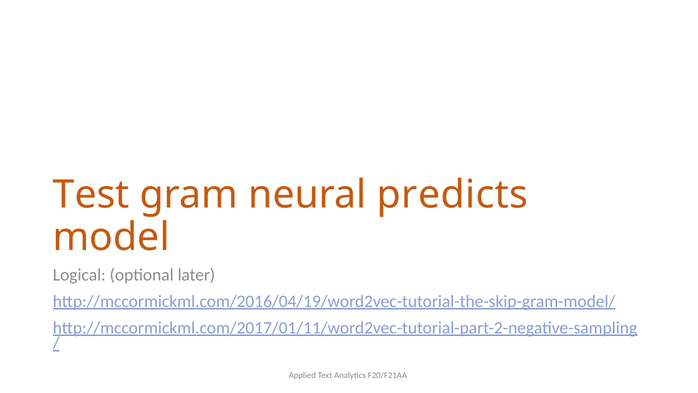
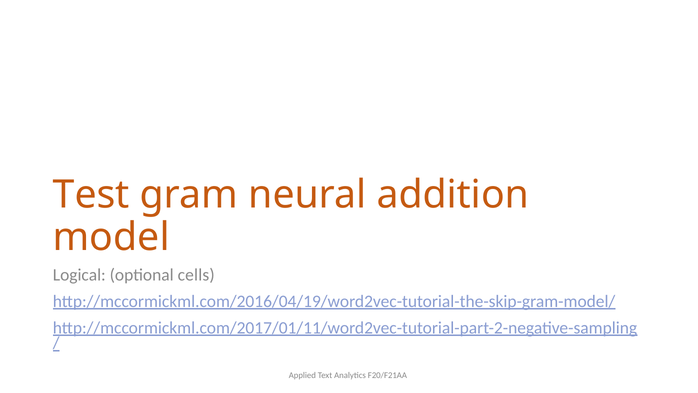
predicts: predicts -> addition (453, 195)
later: later -> cells (196, 275)
